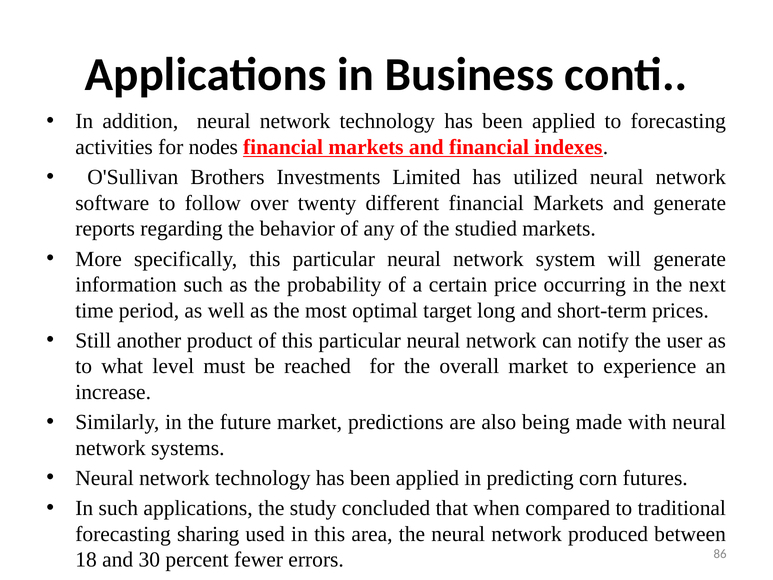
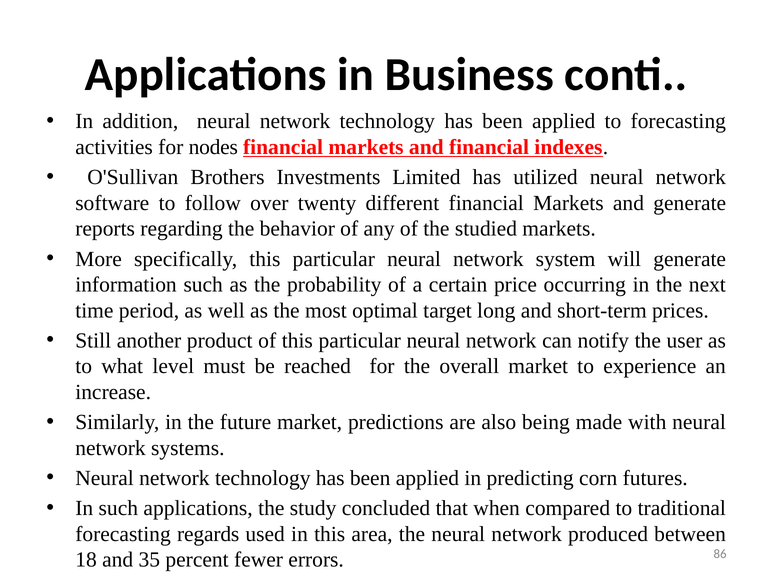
sharing: sharing -> regards (208, 534)
30: 30 -> 35 (149, 560)
